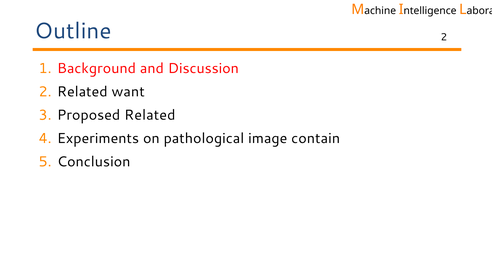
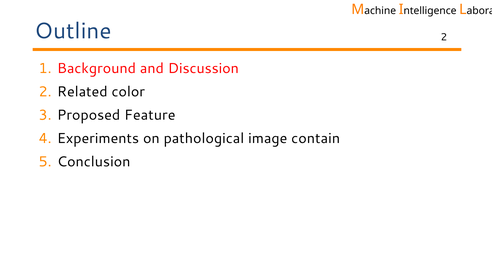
want: want -> color (128, 92)
Proposed Related: Related -> Feature (150, 115)
